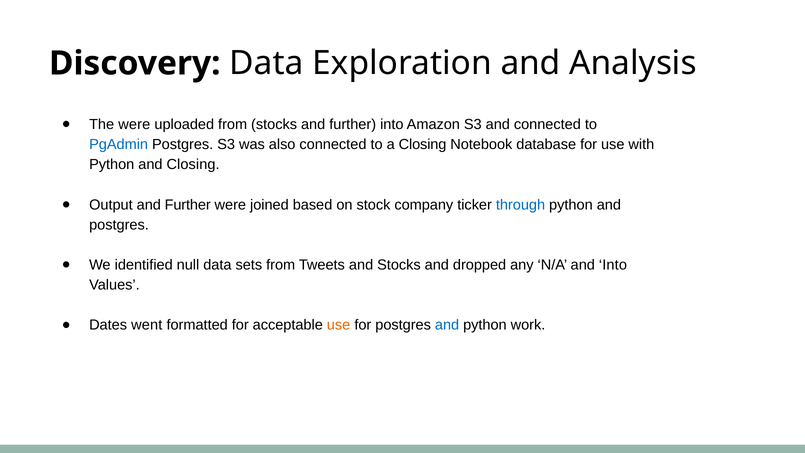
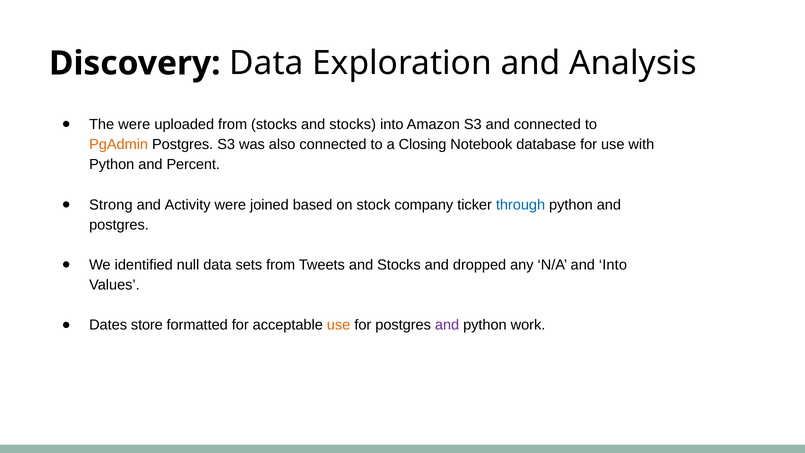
stocks and further: further -> stocks (353, 124)
PgAdmin colour: blue -> orange (119, 144)
and Closing: Closing -> Percent (193, 165)
Output: Output -> Strong (111, 205)
Further: Further -> Activity (188, 205)
went: went -> store (147, 325)
and colour: blue -> purple (447, 325)
